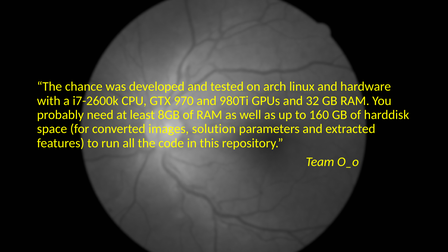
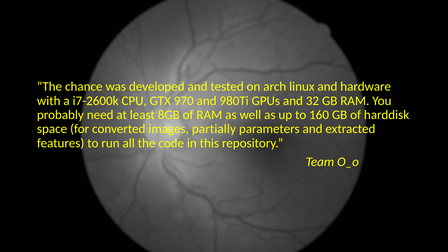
solution: solution -> partially (214, 129)
